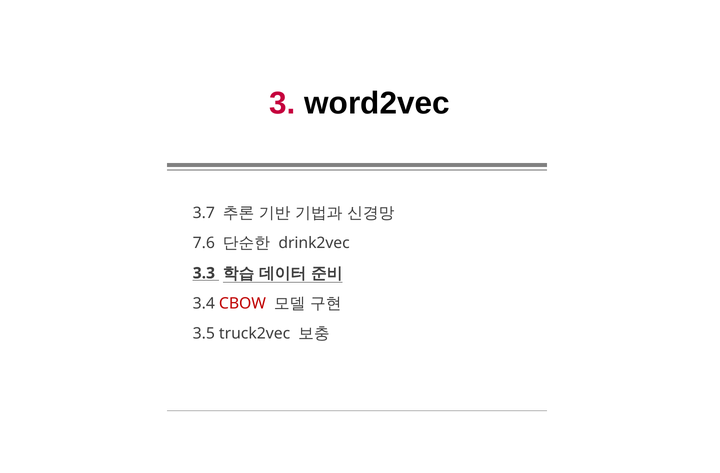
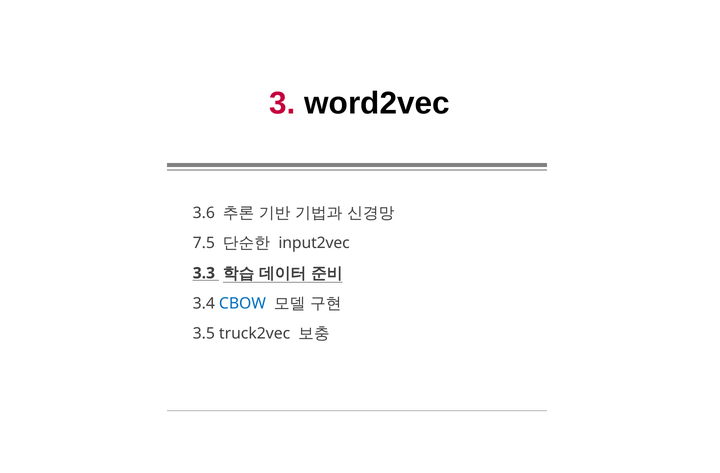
3.7: 3.7 -> 3.6 (204, 213)
7.6: 7.6 -> 7.5 (204, 243)
drink2vec: drink2vec -> input2vec (314, 243)
CBOW colour: red -> blue (242, 303)
